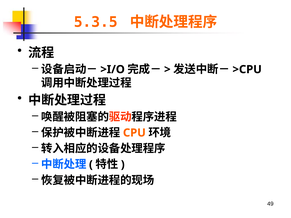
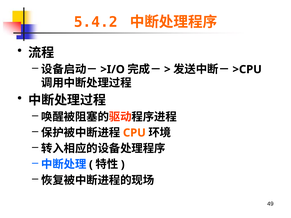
5.3.5: 5.3.5 -> 5.4.2 (96, 22)
